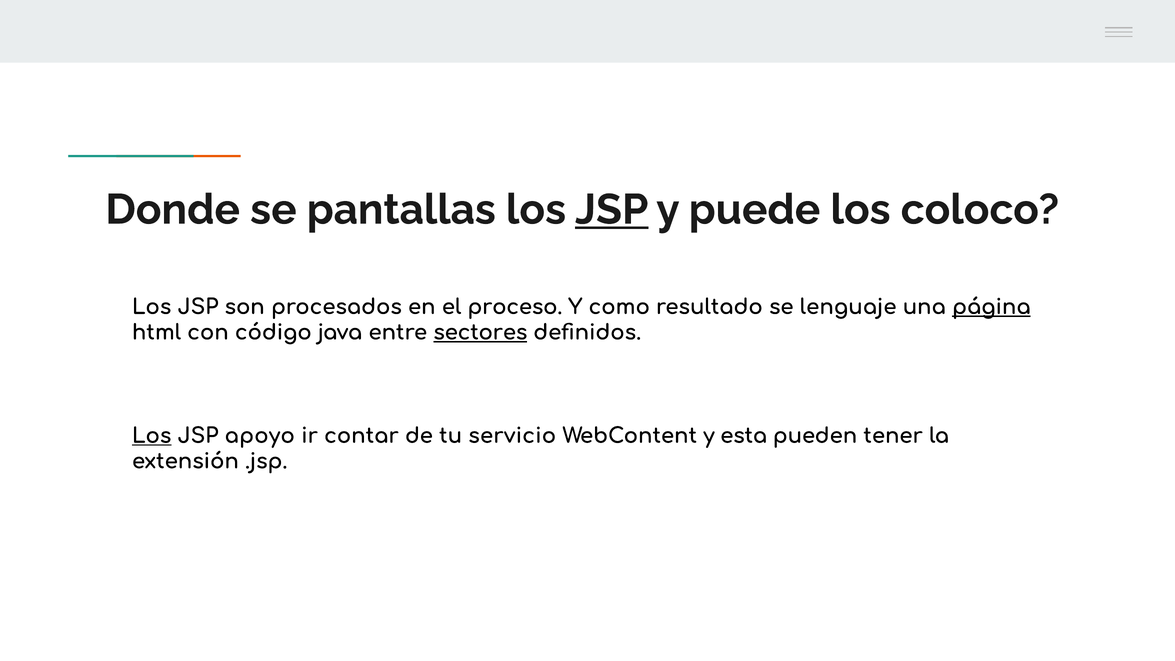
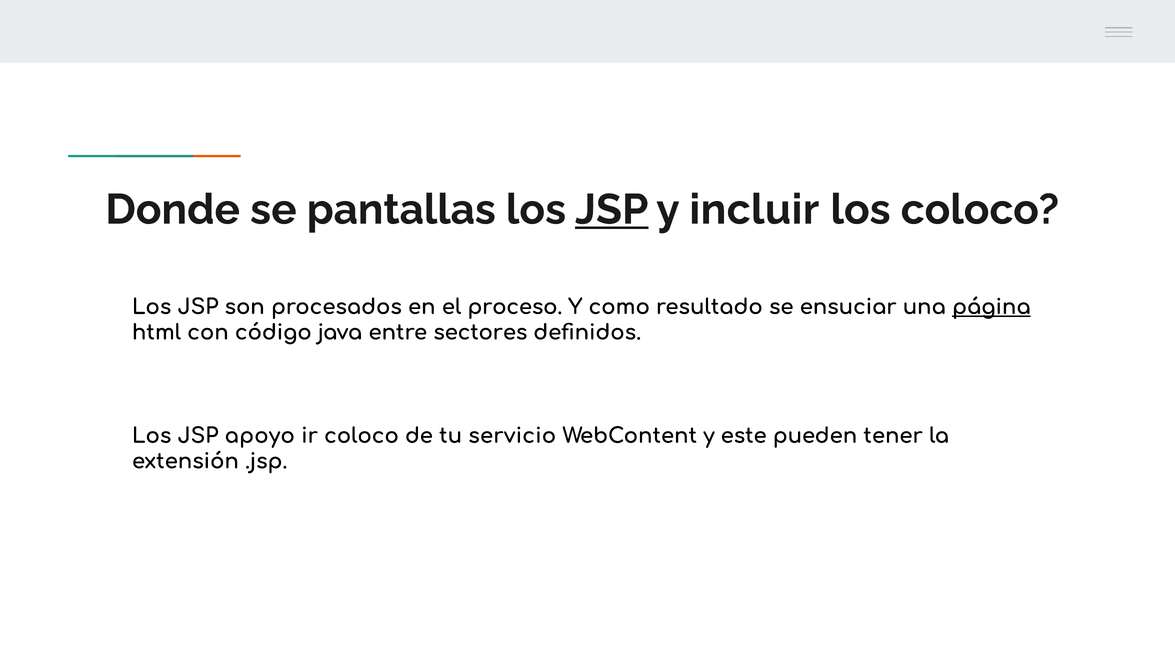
puede: puede -> incluir (754, 210)
lenguaje: lenguaje -> ensuciar (848, 307)
sectores underline: present -> none (480, 332)
Los underline: present -> none (152, 436)
ir contar: contar -> coloco (361, 436)
esta: esta -> este (744, 436)
